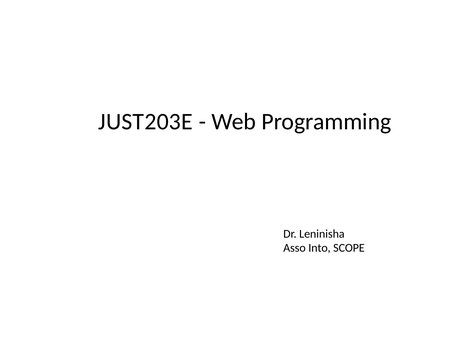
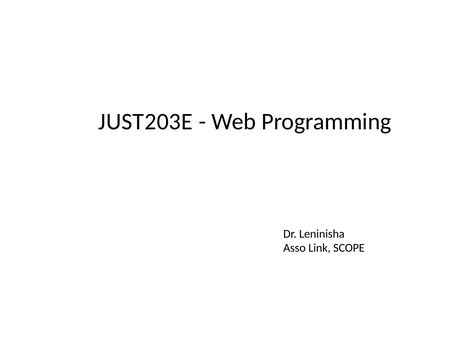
Into: Into -> Link (319, 248)
